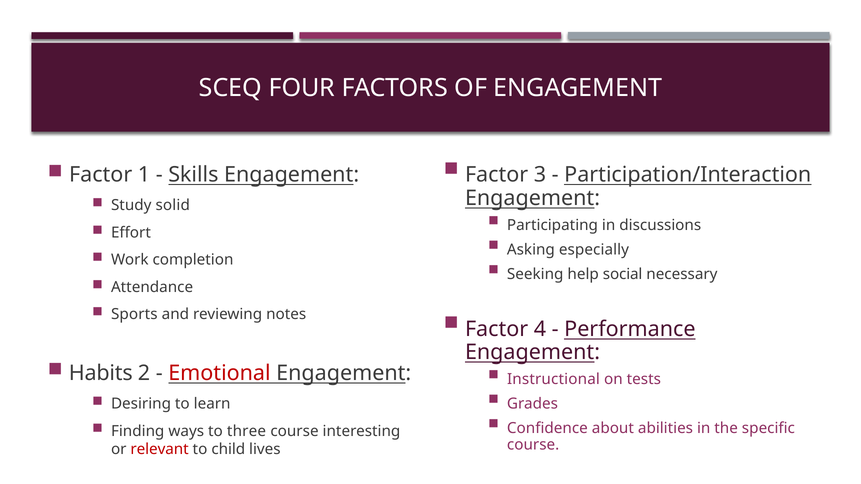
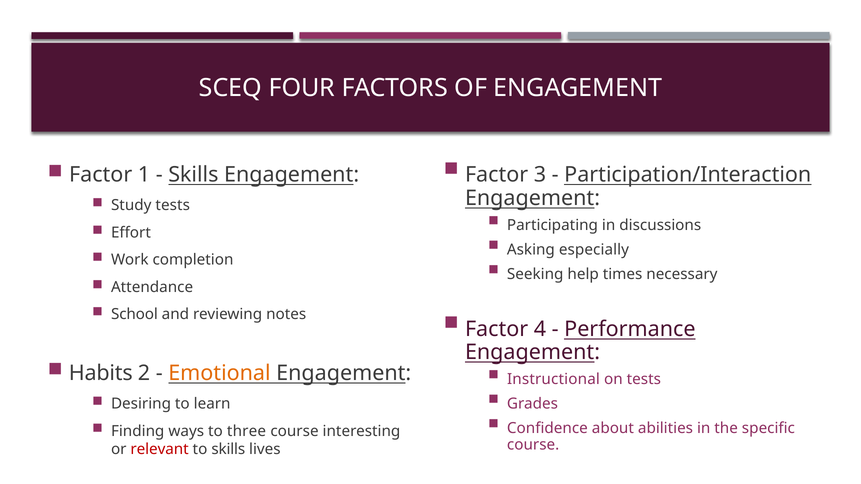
Study solid: solid -> tests (173, 206)
social: social -> times (623, 274)
Sports: Sports -> School (134, 315)
Emotional colour: red -> orange (219, 373)
to child: child -> skills (228, 450)
